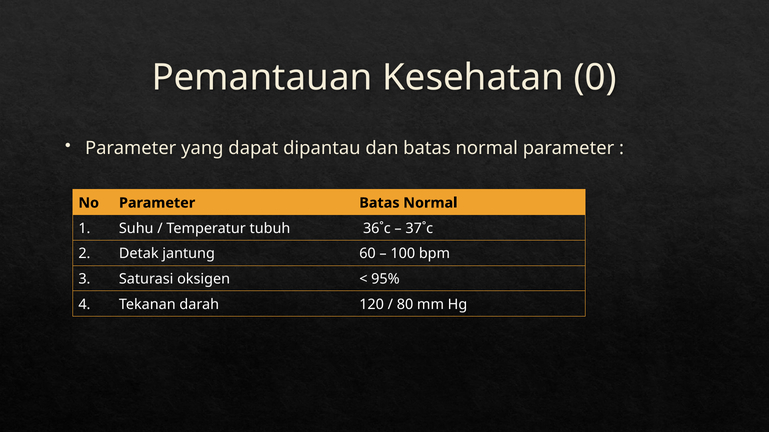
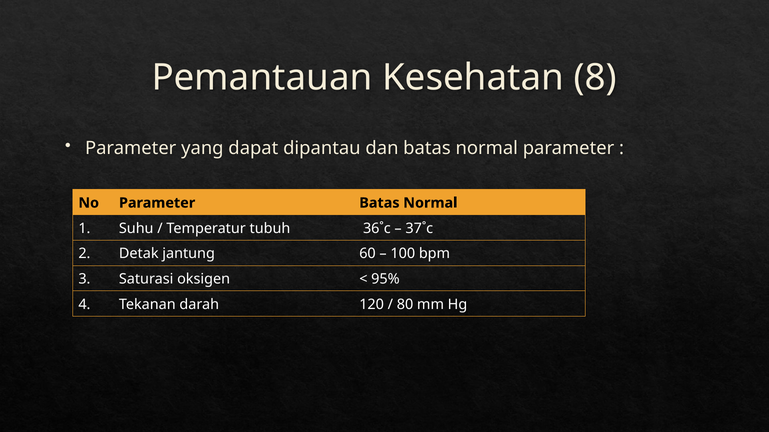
0: 0 -> 8 (595, 78)
